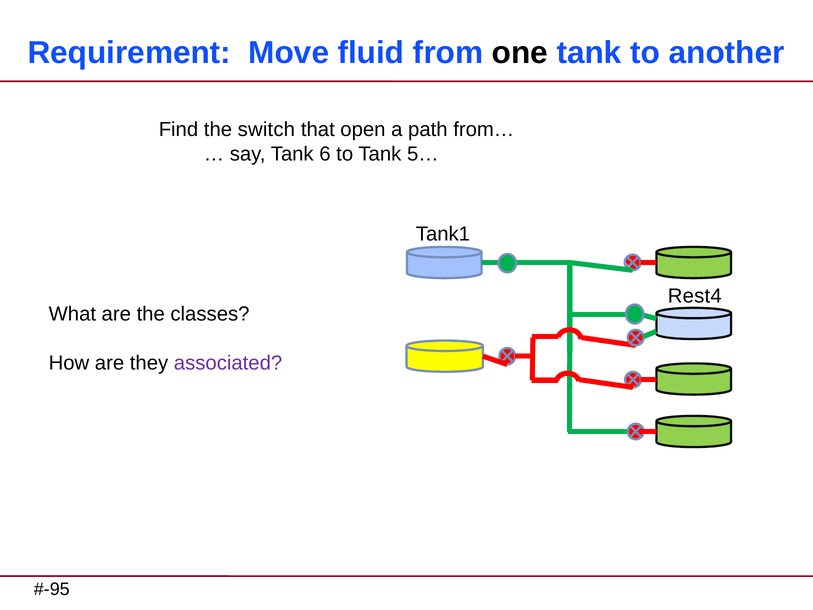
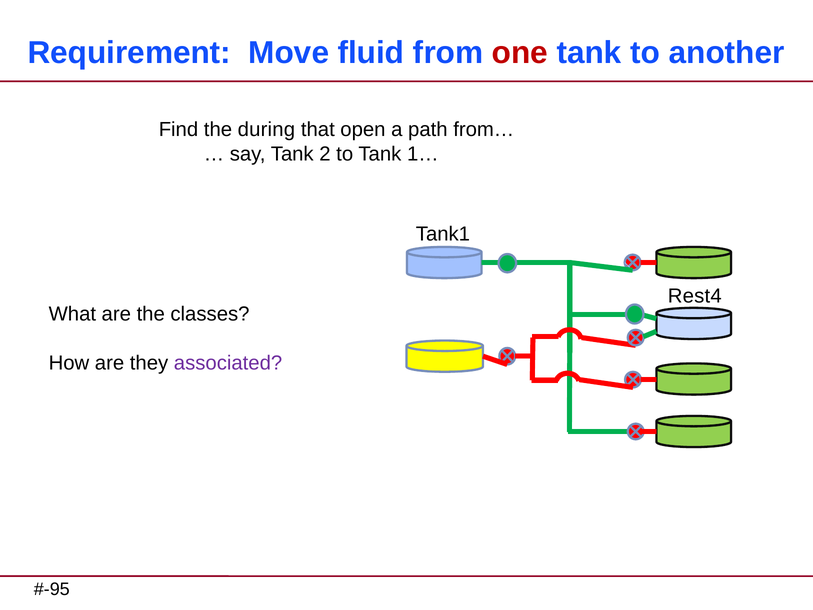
one colour: black -> red (520, 53)
switch: switch -> during (266, 130)
6: 6 -> 2 (325, 154)
5…: 5… -> 1… (423, 154)
